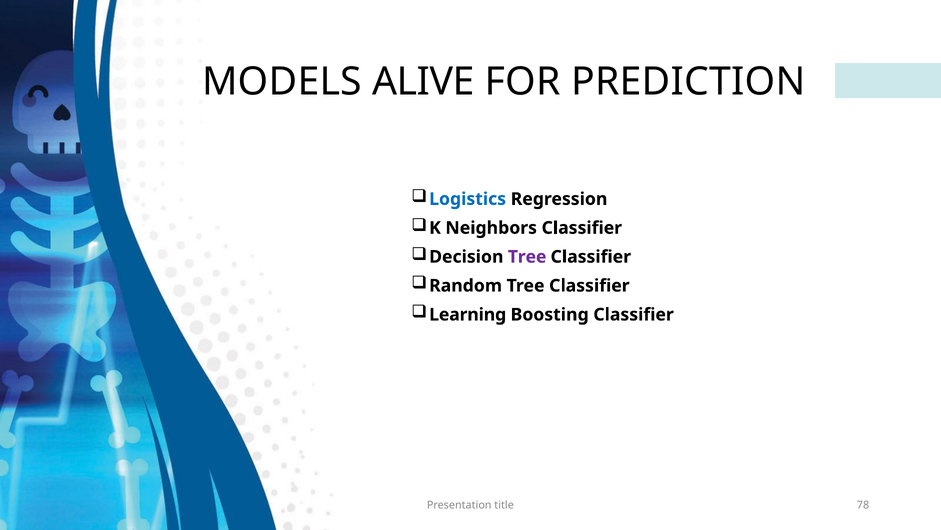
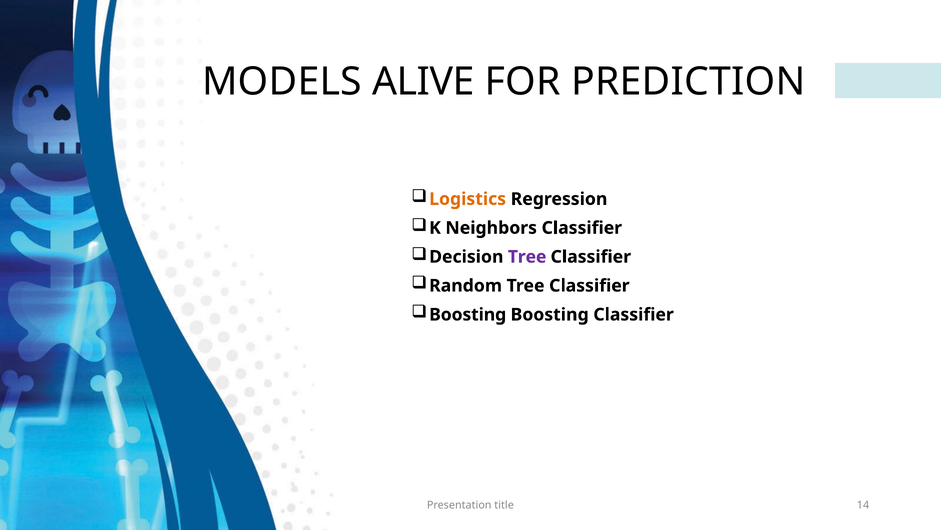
Logistics colour: blue -> orange (468, 199)
Learning: Learning -> Boosting (468, 314)
78: 78 -> 14 (863, 505)
